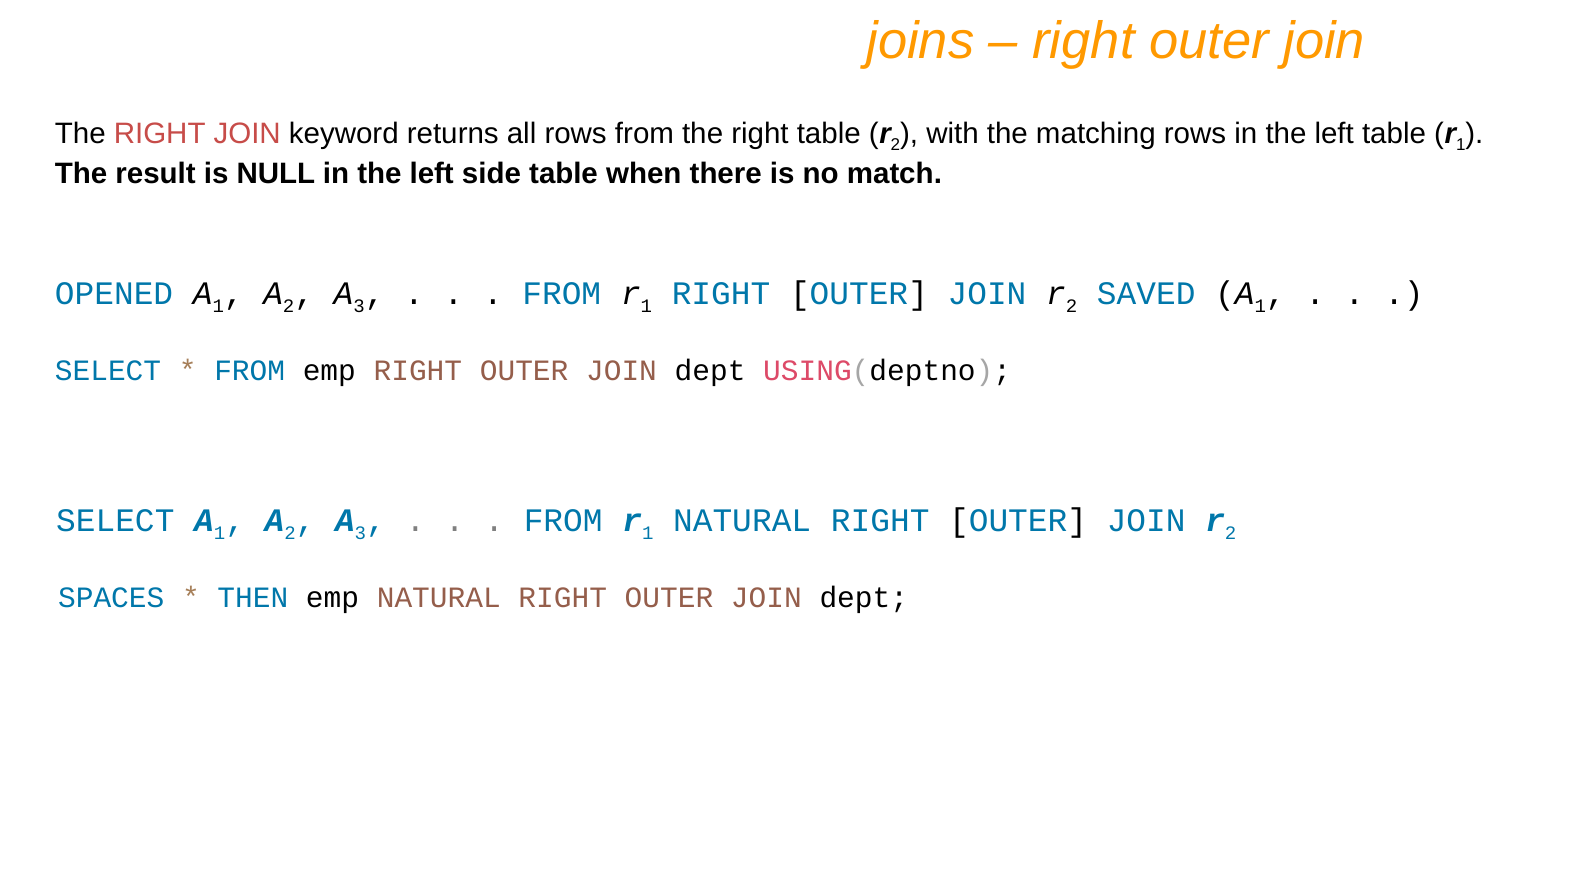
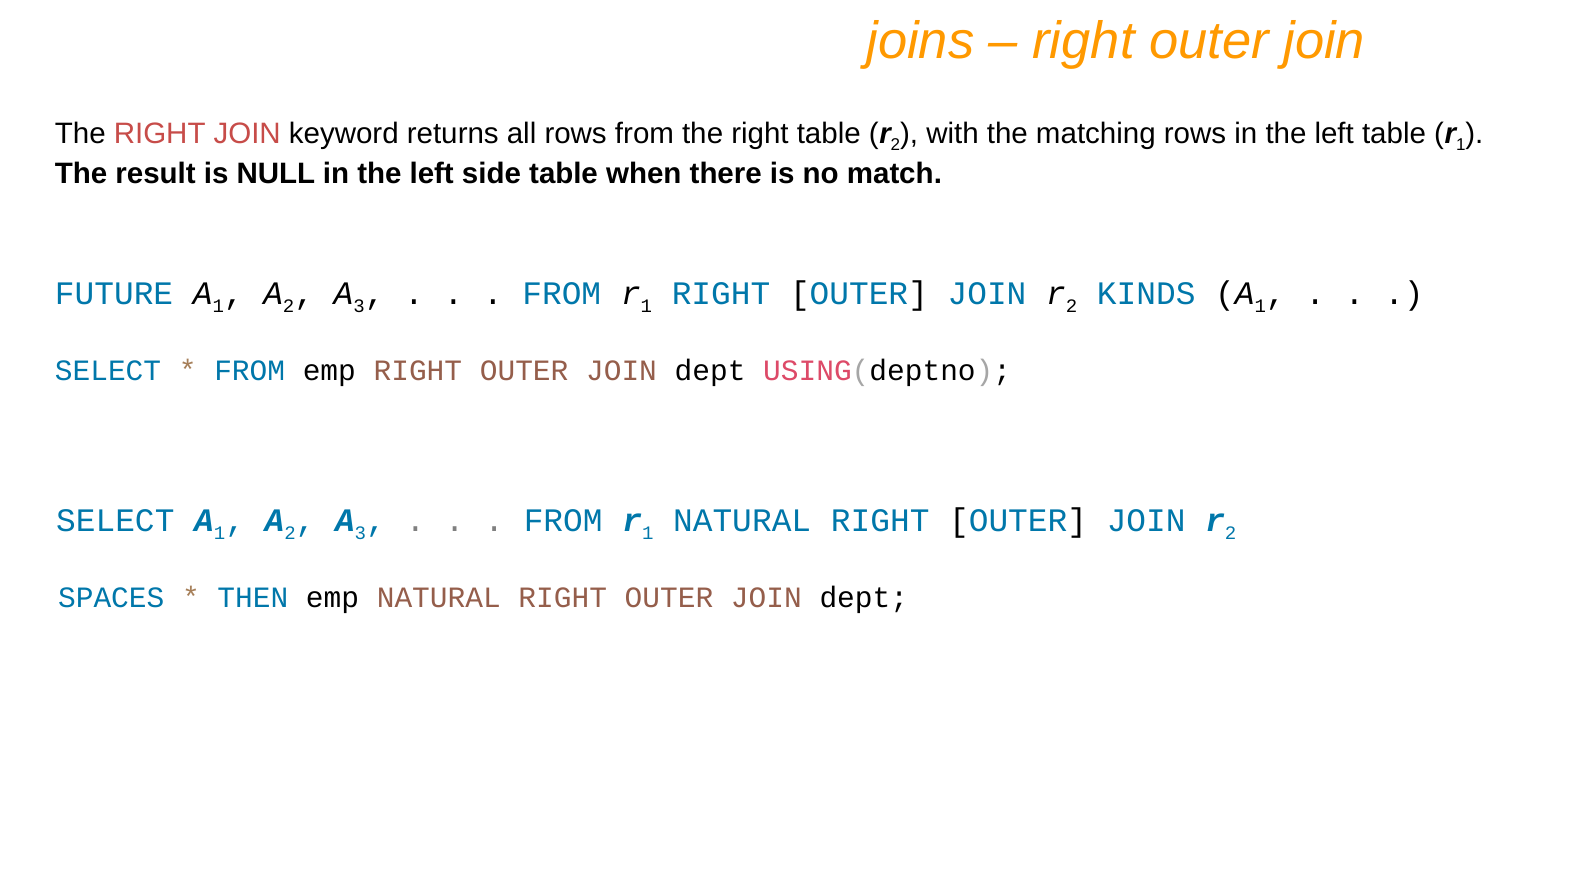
OPENED: OPENED -> FUTURE (114, 293)
SAVED: SAVED -> KINDS (1146, 293)
